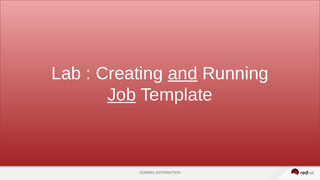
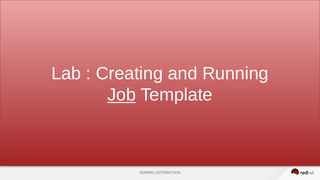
and underline: present -> none (183, 73)
